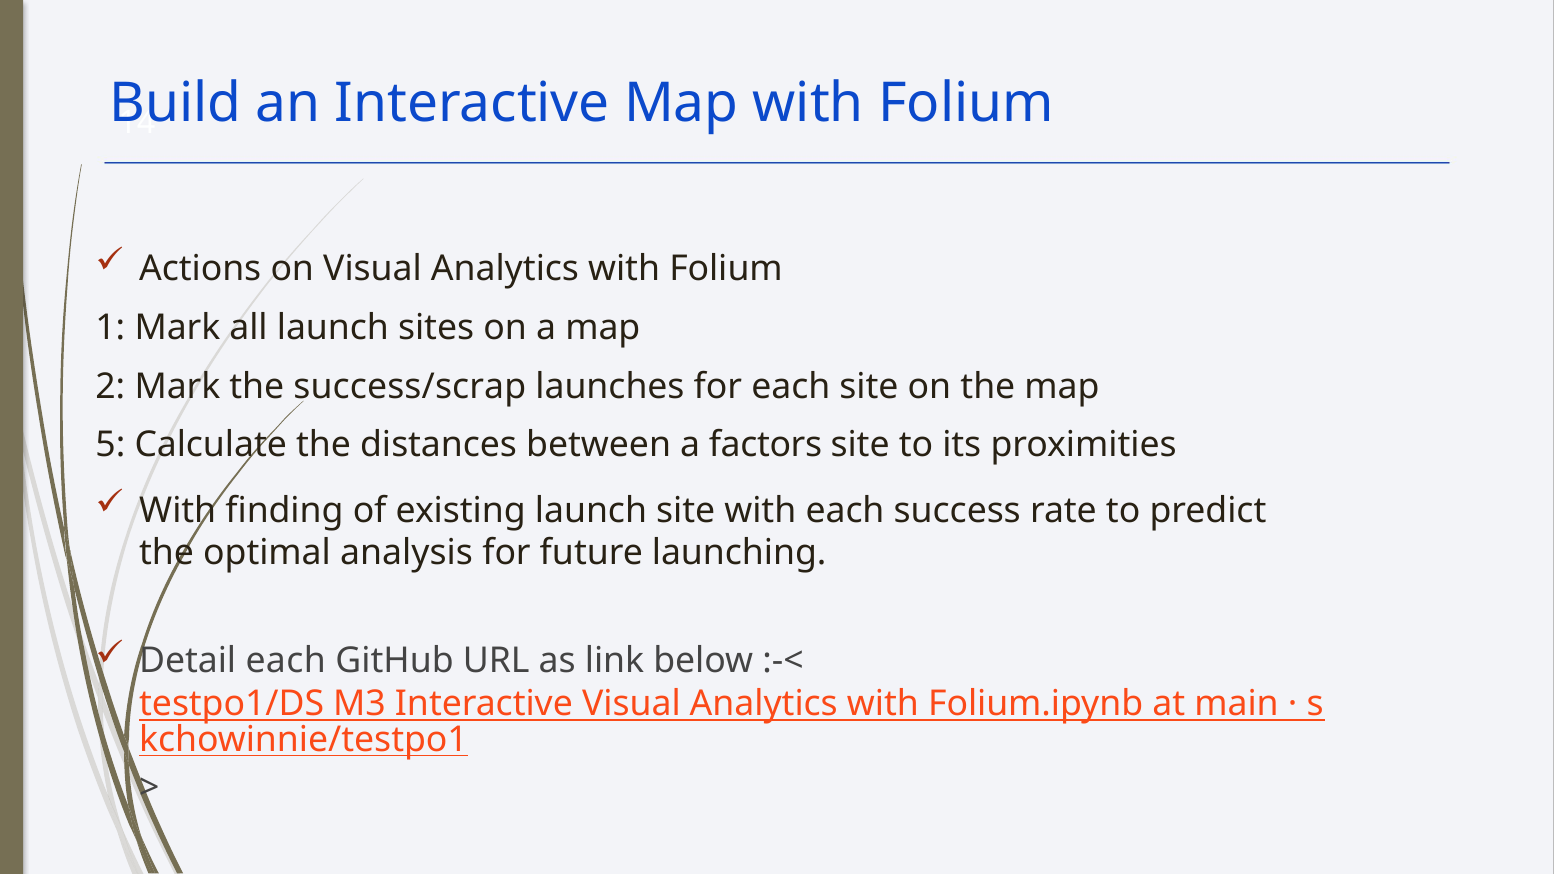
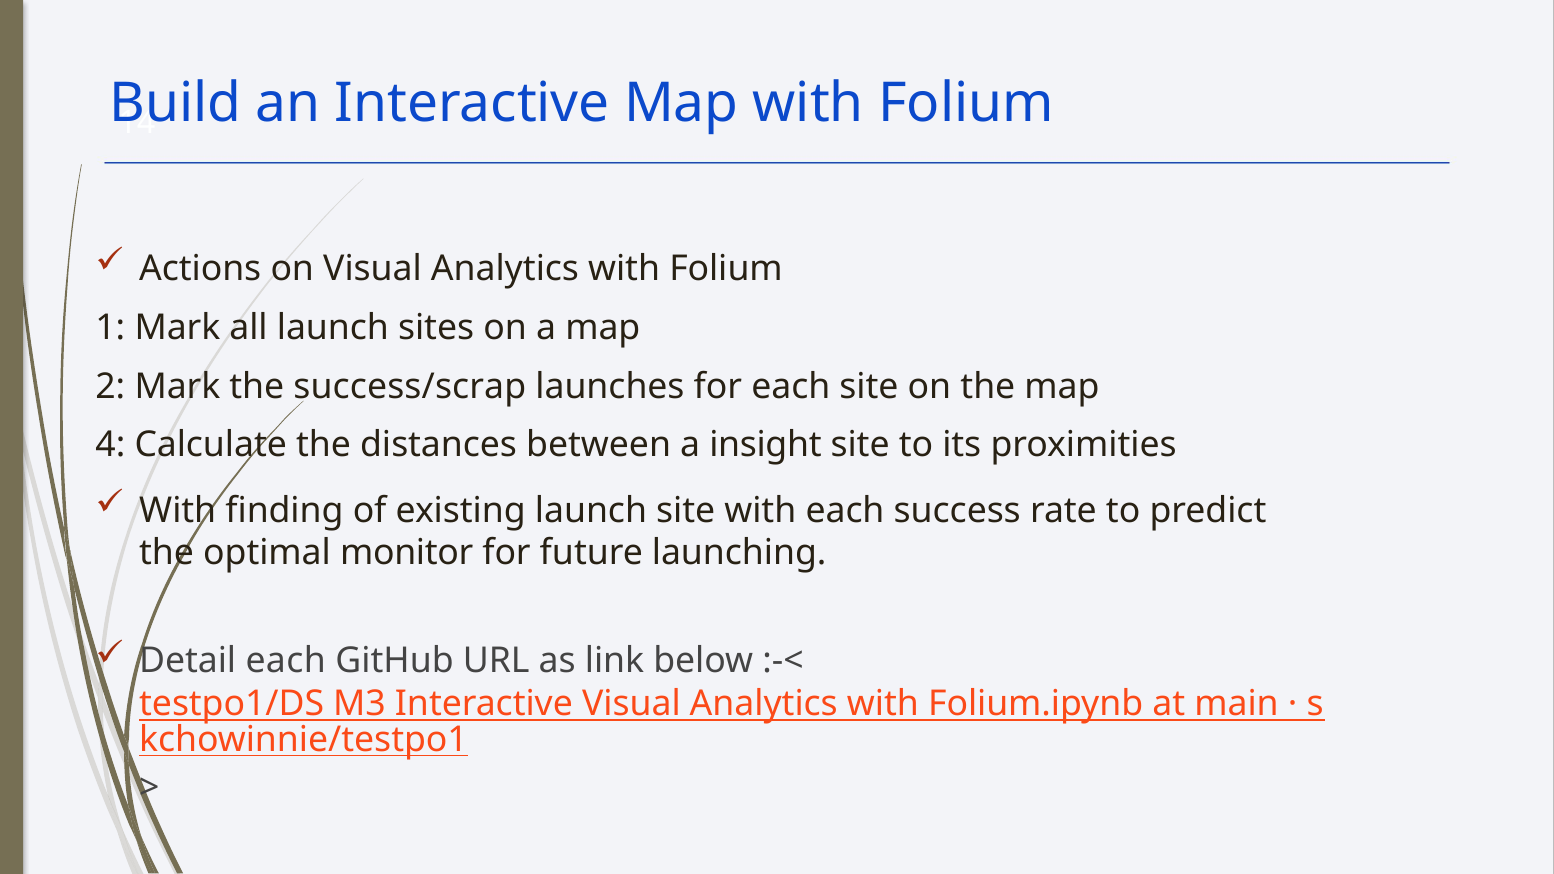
5: 5 -> 4 (110, 445)
factors: factors -> insight (765, 445)
analysis: analysis -> monitor (407, 553)
